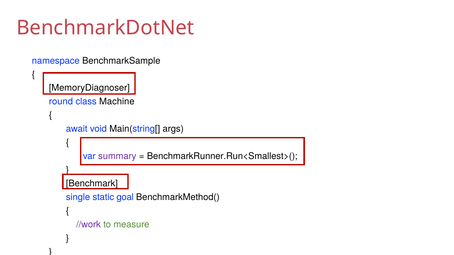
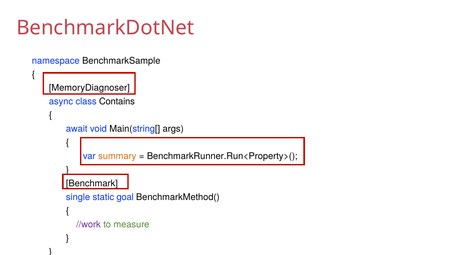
round: round -> async (61, 102)
Machine: Machine -> Contains (117, 102)
summary colour: purple -> orange (117, 156)
BenchmarkRunner.Run<Smallest>(: BenchmarkRunner.Run<Smallest>( -> BenchmarkRunner.Run<Property>( (222, 156)
